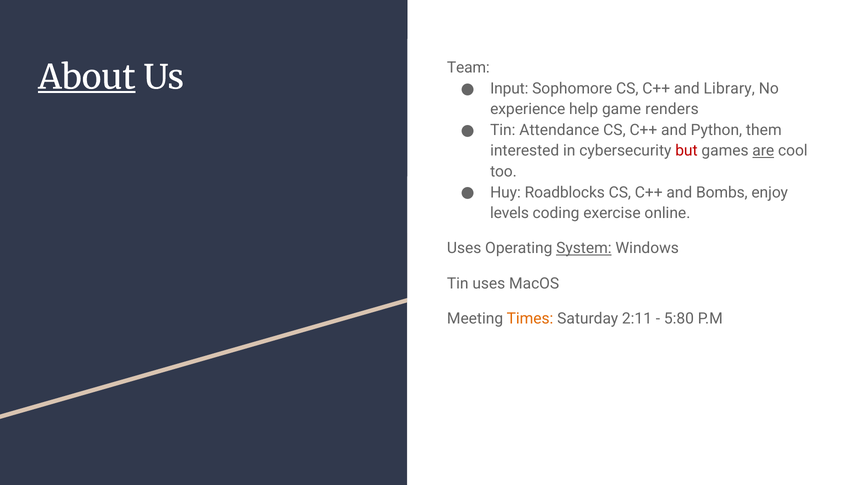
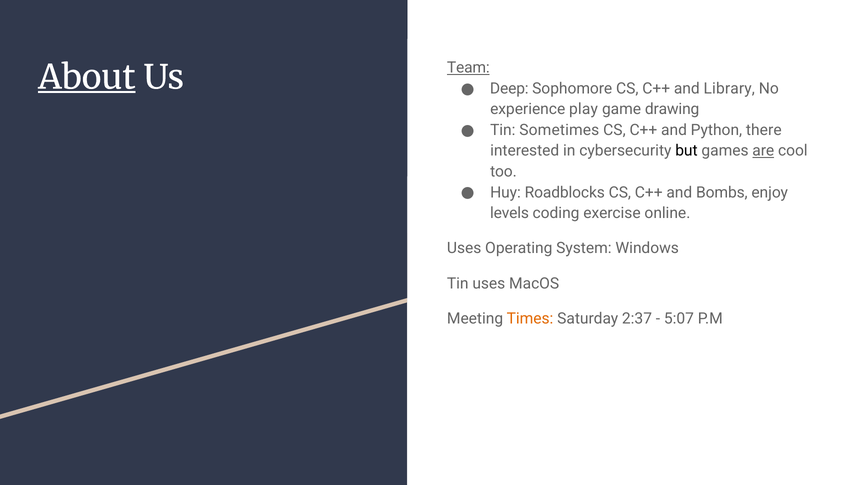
Team underline: none -> present (468, 68)
Input: Input -> Deep (509, 89)
help: help -> play (584, 109)
renders: renders -> drawing (672, 109)
Attendance: Attendance -> Sometimes (559, 130)
them: them -> there (764, 130)
but colour: red -> black (686, 151)
System underline: present -> none (584, 249)
2:11: 2:11 -> 2:37 (637, 319)
5:80: 5:80 -> 5:07 (679, 319)
